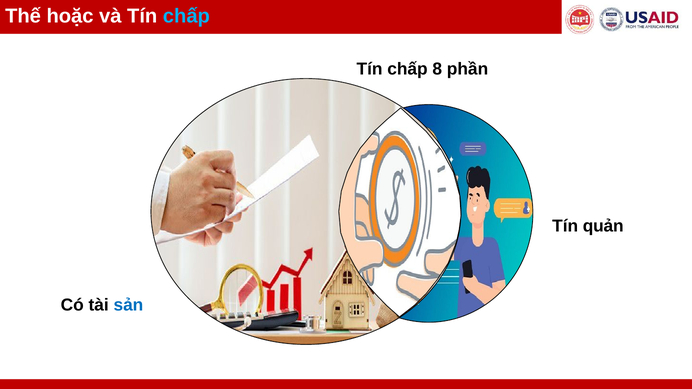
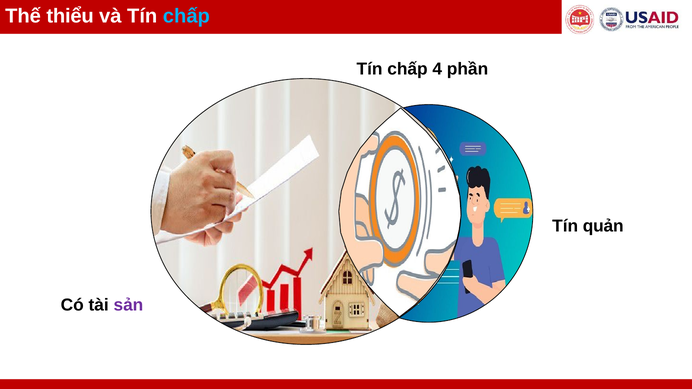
hoặc: hoặc -> thiểu (70, 16)
8: 8 -> 4 (437, 69)
sản colour: blue -> purple (128, 305)
